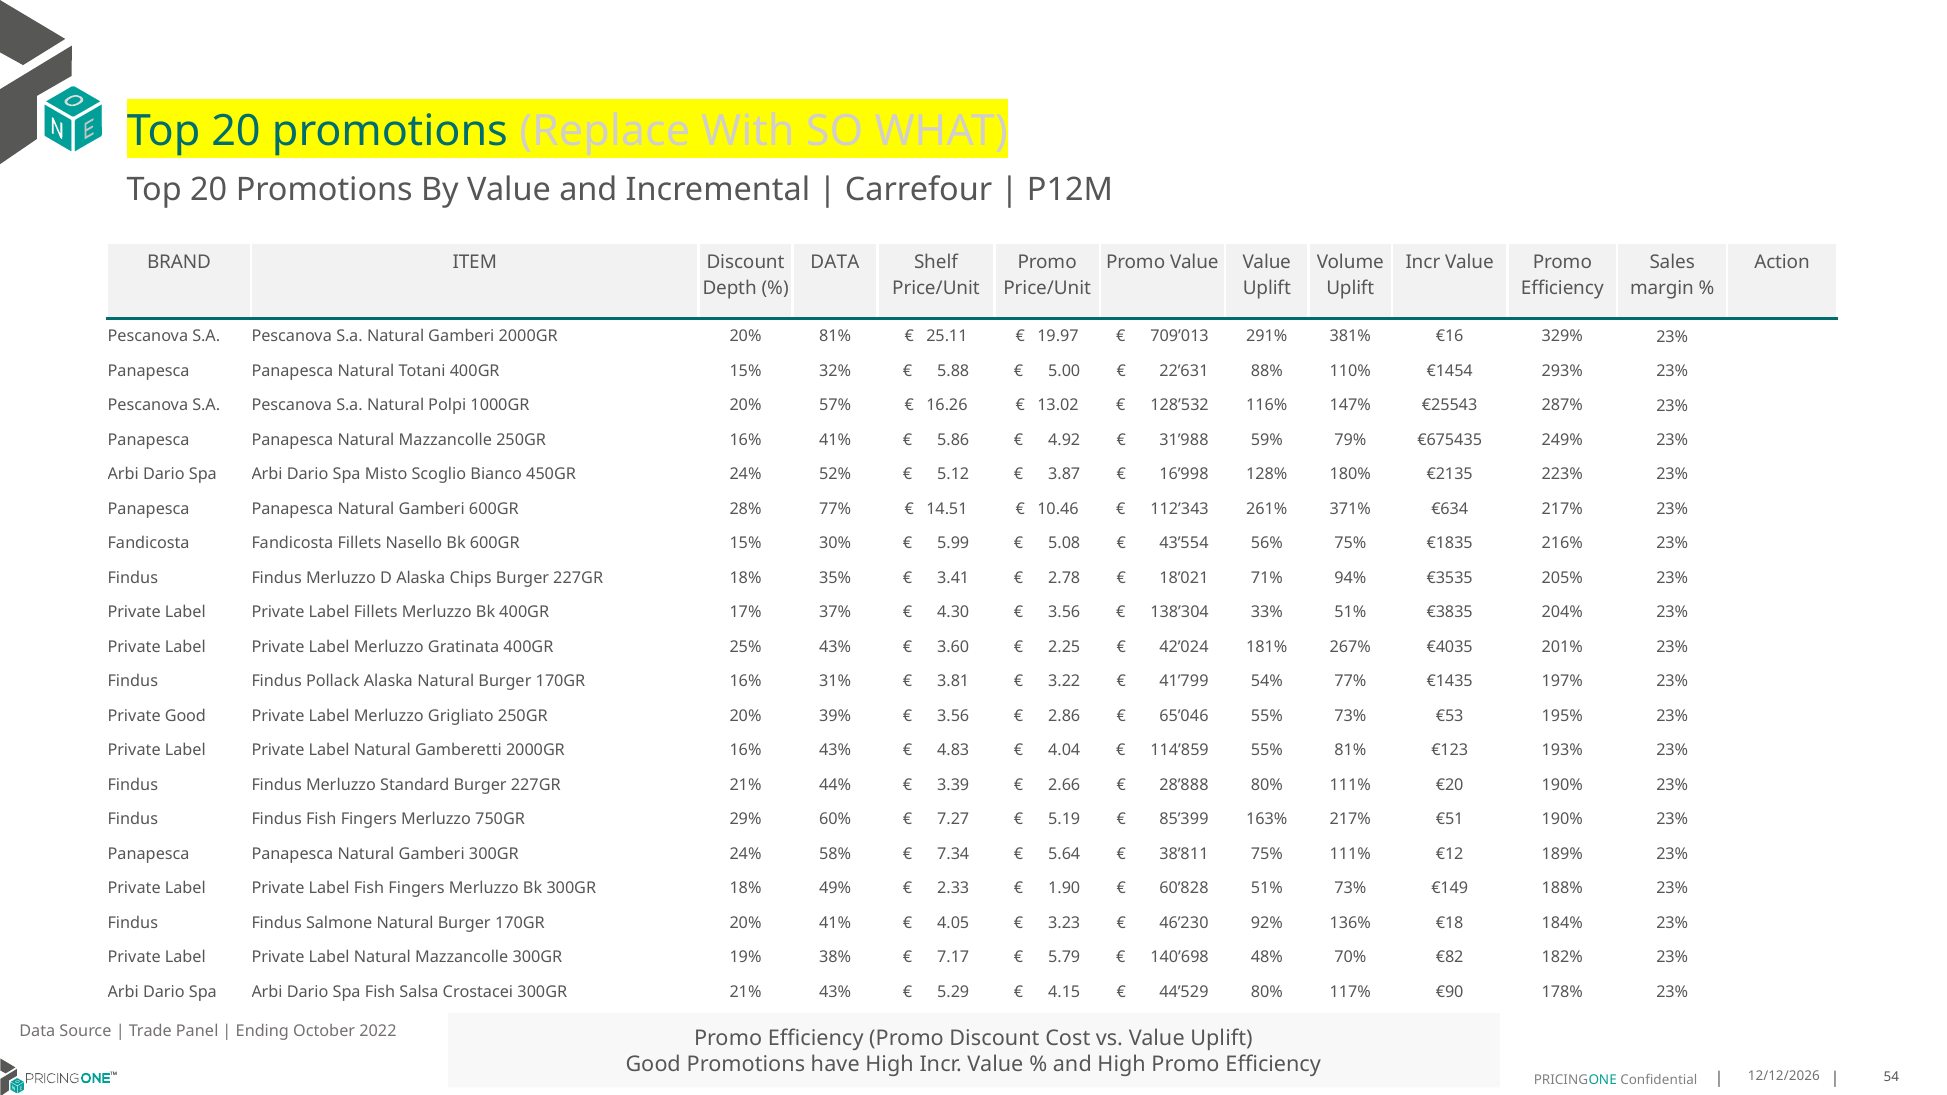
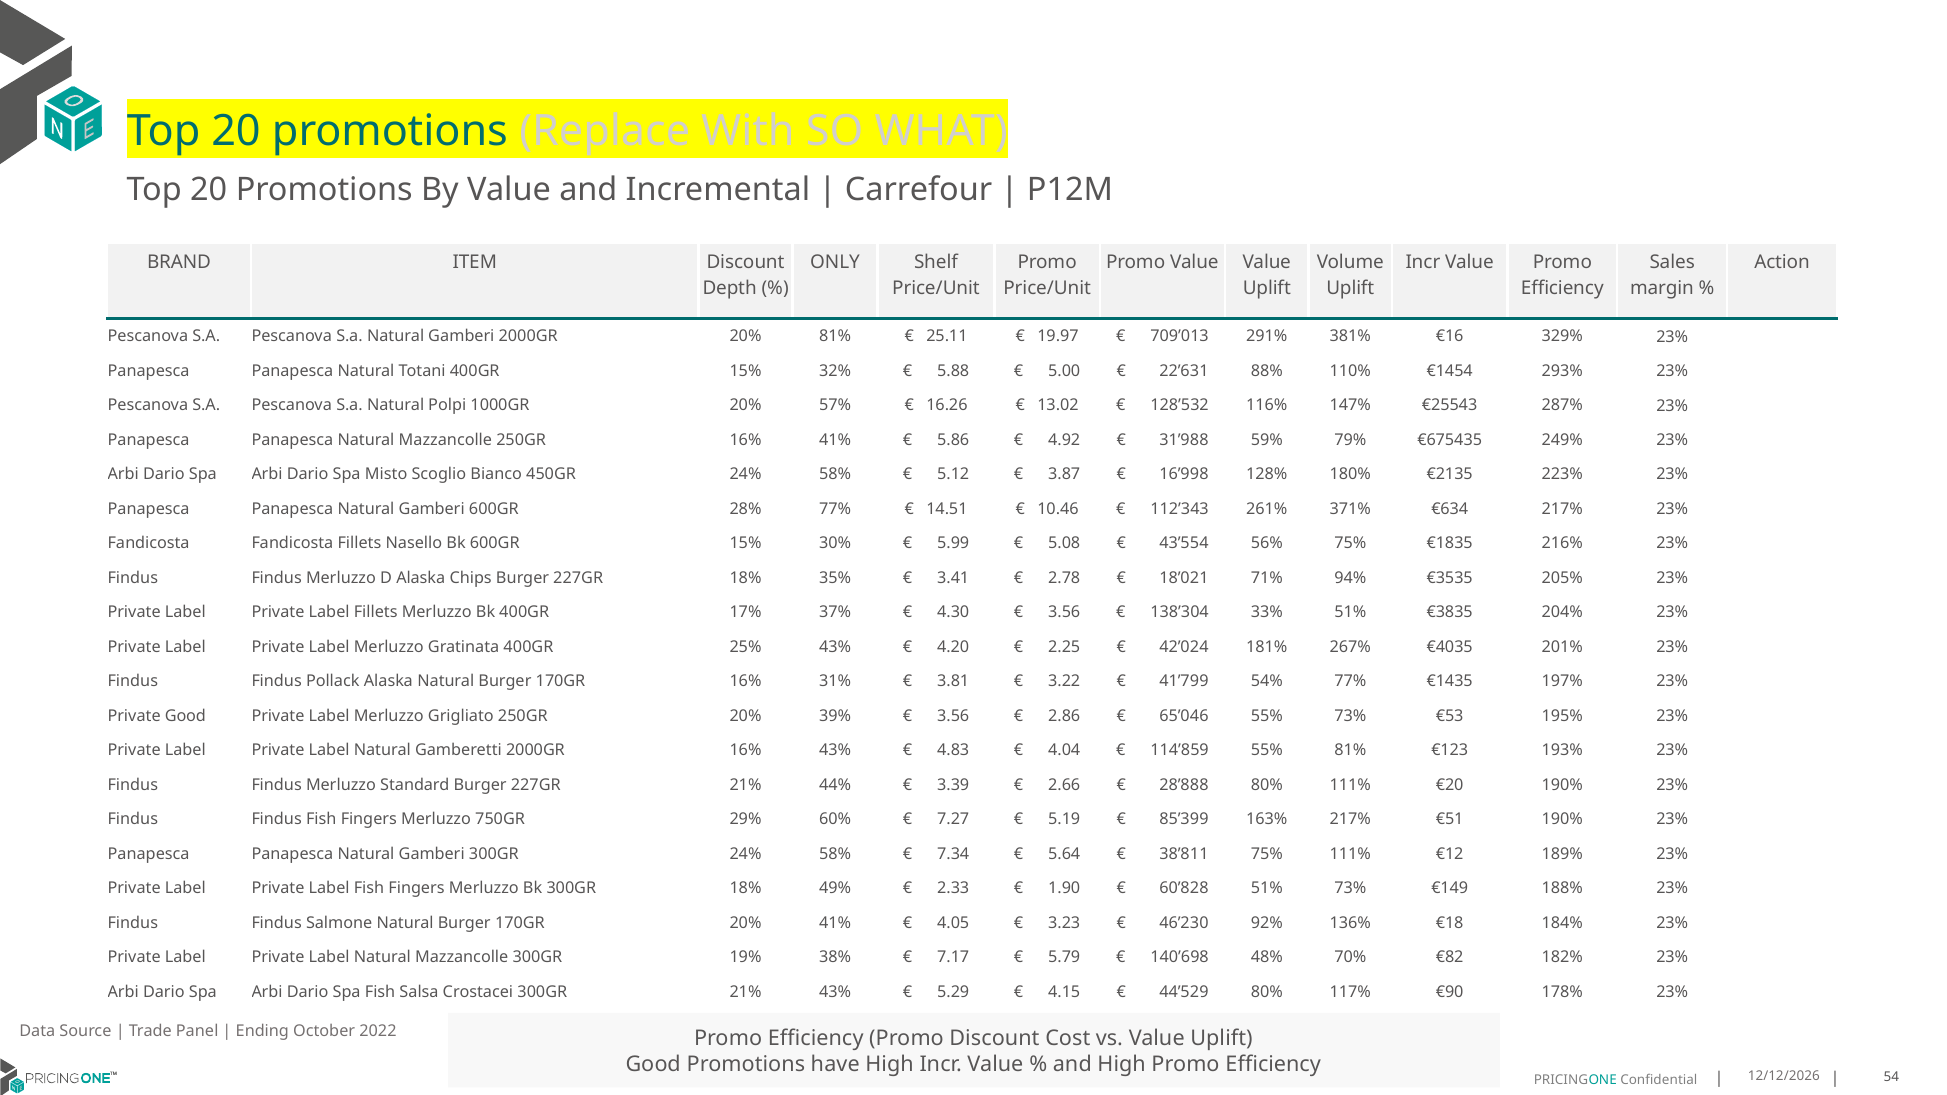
DATA: DATA -> ONLY (835, 262)
450GR 24% 52%: 52% -> 58% (835, 475)
3.60: 3.60 -> 4.20 (953, 647)
